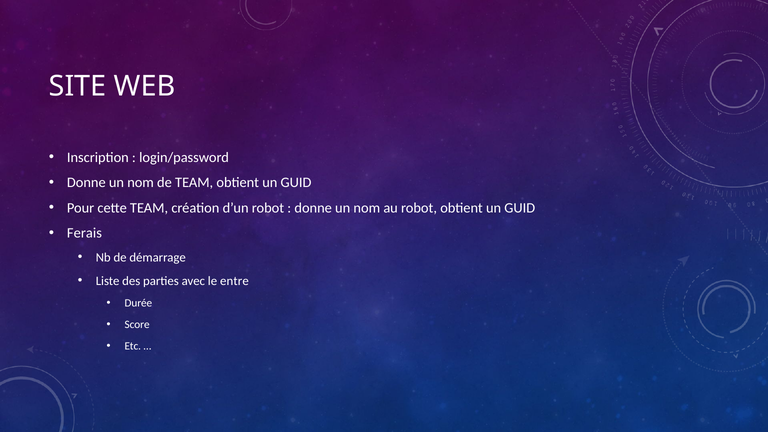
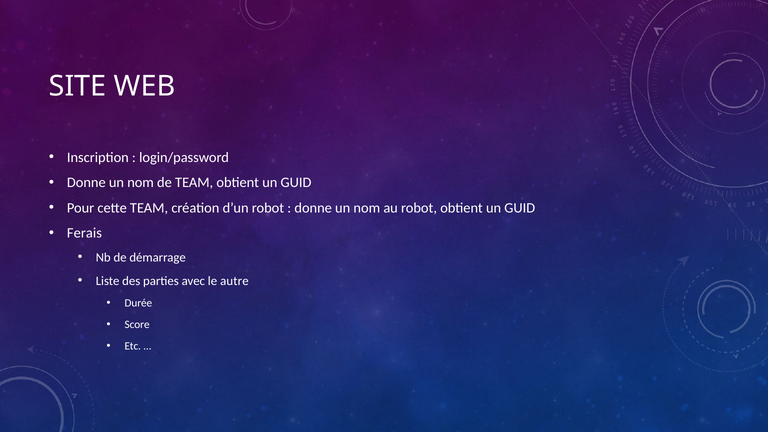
entre: entre -> autre (234, 281)
